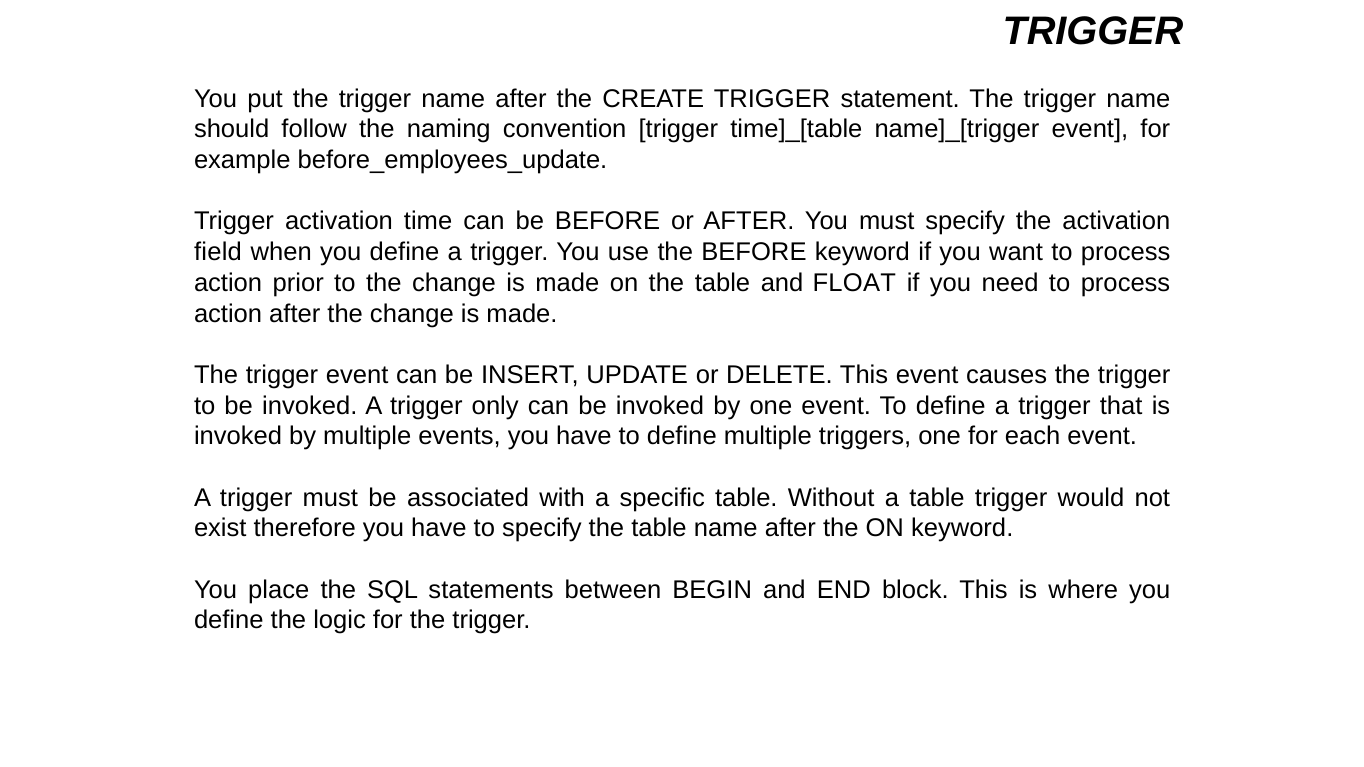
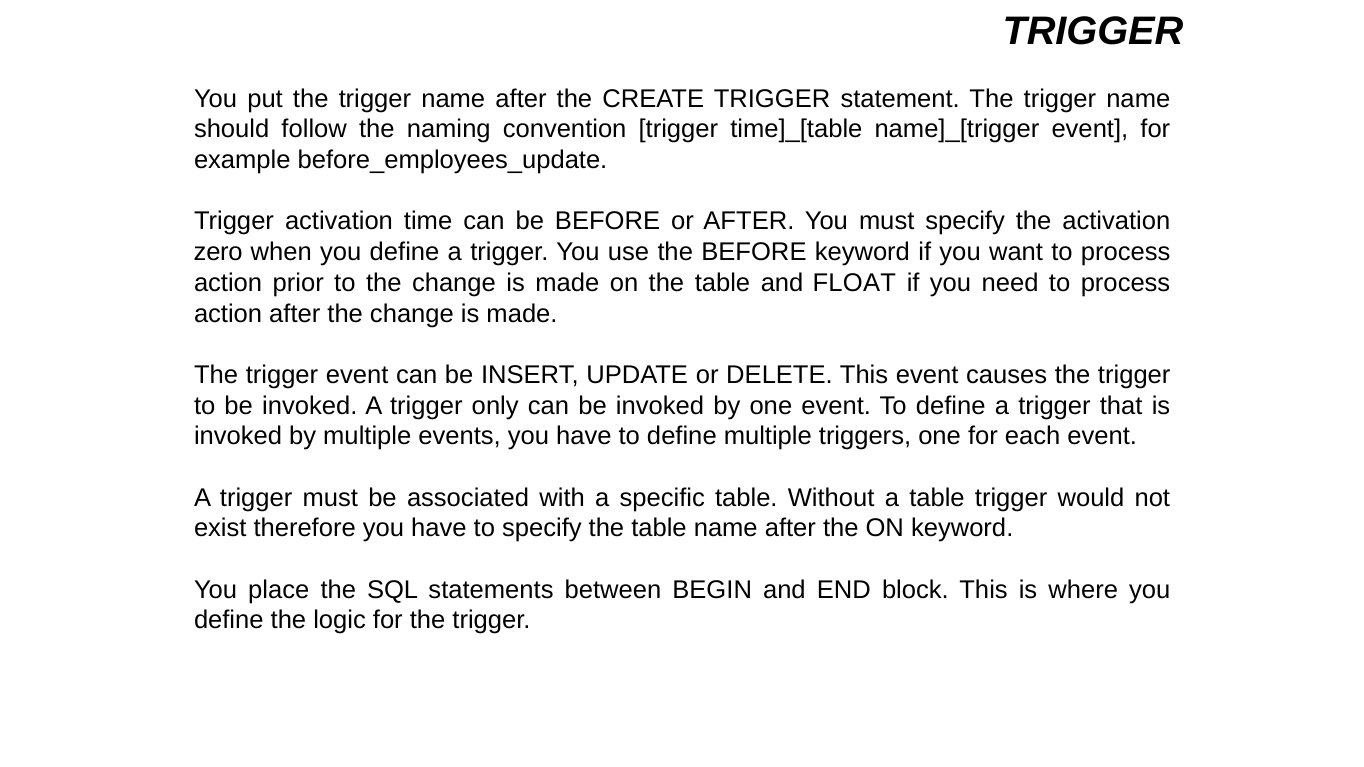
field: field -> zero (218, 252)
